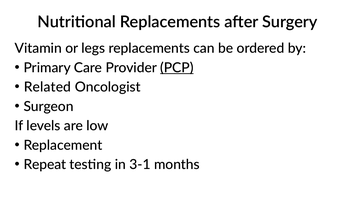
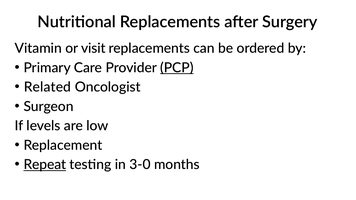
legs: legs -> visit (93, 48)
Repeat underline: none -> present (45, 165)
3-1: 3-1 -> 3-0 (140, 165)
